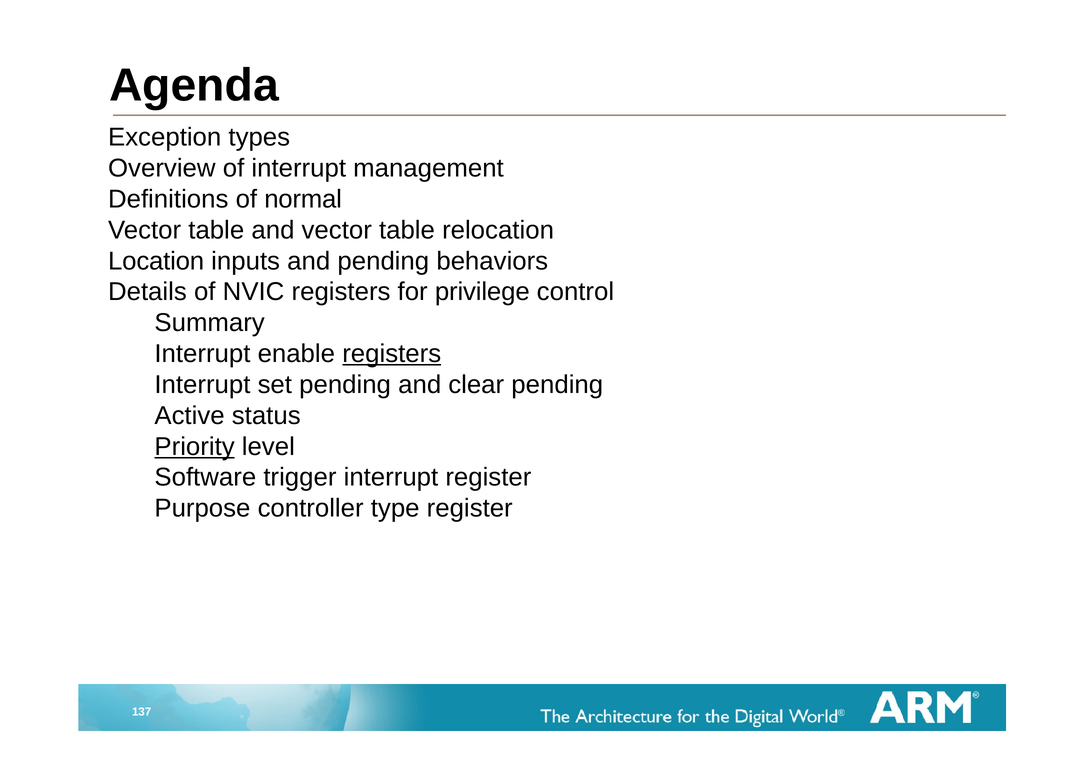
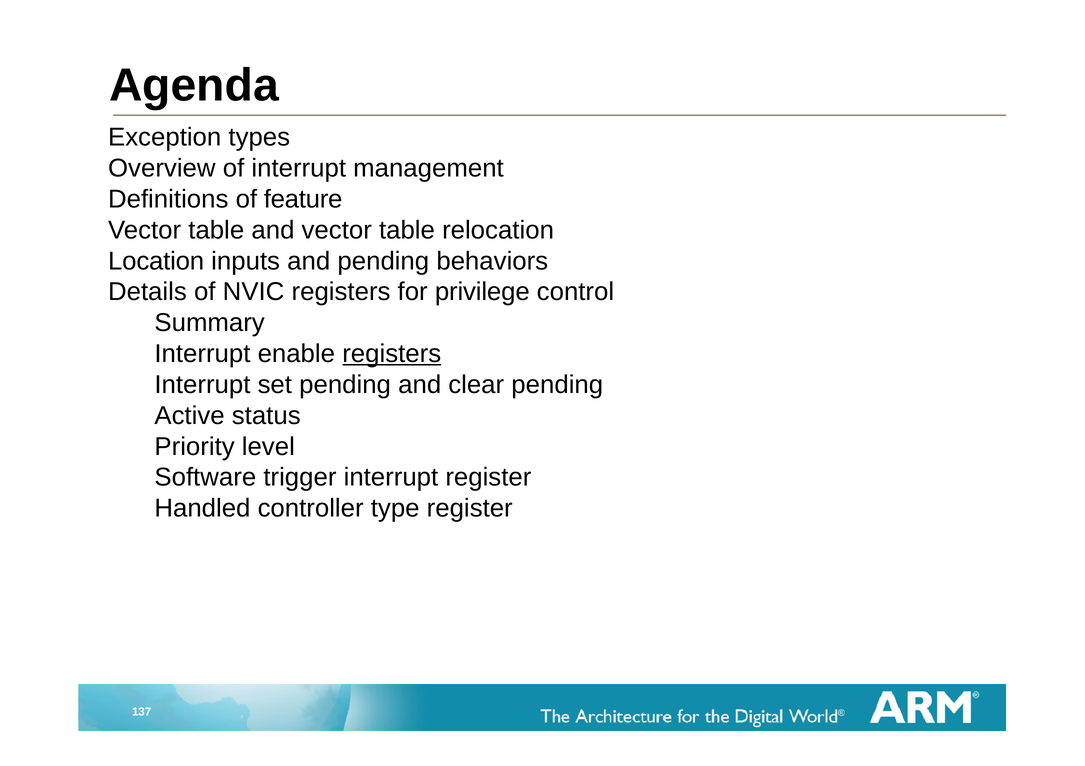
normal: normal -> feature (303, 199)
Priority underline: present -> none (195, 447)
Purpose: Purpose -> Handled (202, 509)
